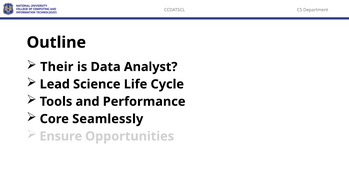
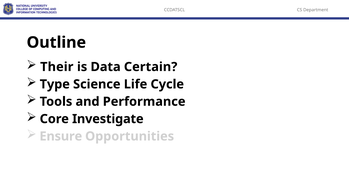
Analyst: Analyst -> Certain (151, 67)
Lead: Lead -> Type (55, 84)
Seamlessly: Seamlessly -> Investigate (108, 119)
